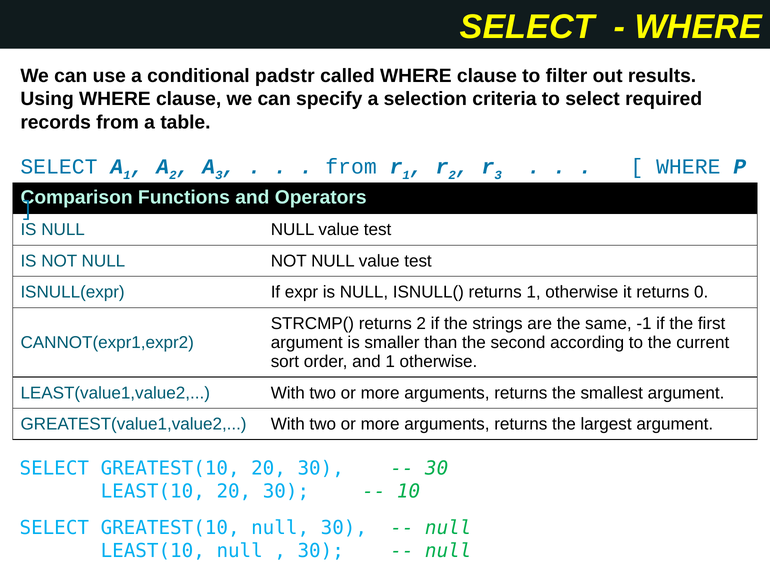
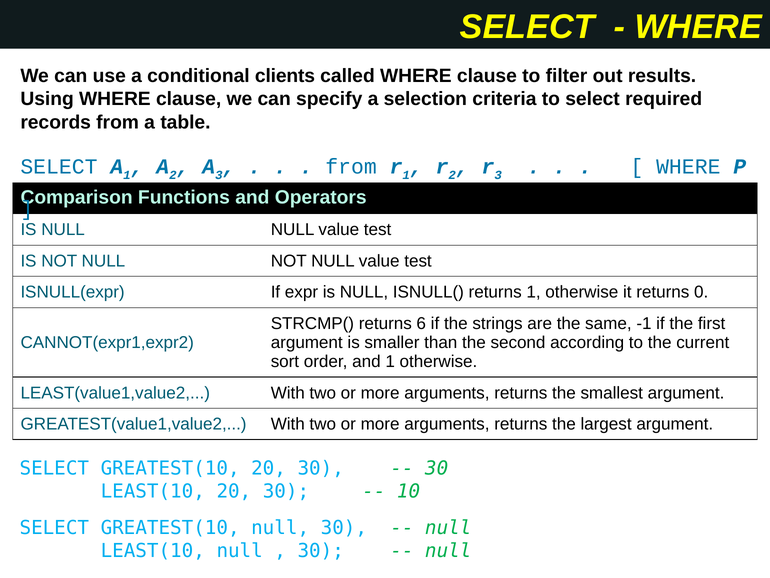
padstr: padstr -> clients (285, 76)
returns 2: 2 -> 6 (421, 323)
